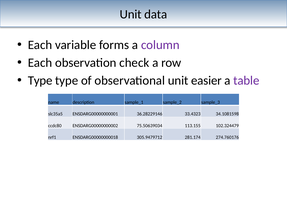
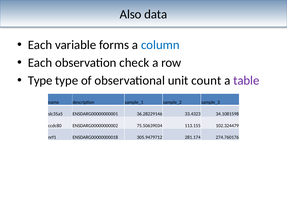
Unit: Unit -> Also (131, 14)
column colour: purple -> blue (160, 45)
easier: easier -> count (206, 81)
